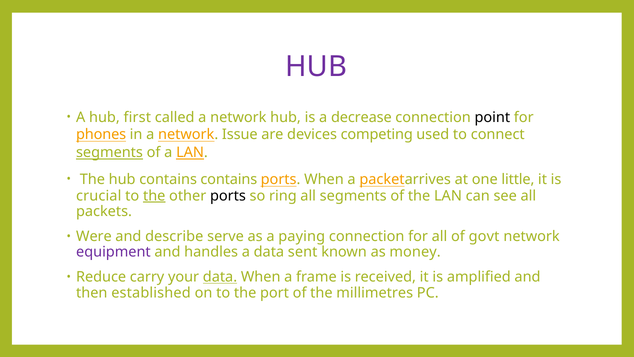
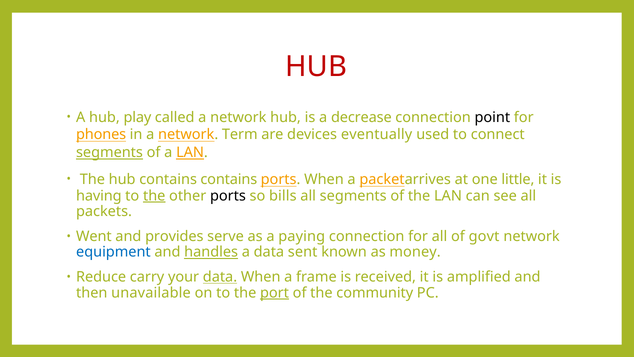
HUB colour: purple -> red (316, 67)
first: first -> play (137, 117)
Issue: Issue -> Term (240, 135)
competing: competing -> eventually (377, 135)
crucial: crucial -> having (99, 196)
ring: ring -> bills (283, 196)
Were: Were -> Went (94, 236)
describe: describe -> provides (174, 236)
equipment colour: purple -> blue (113, 252)
handles underline: none -> present (211, 252)
established: established -> unavailable (151, 292)
port underline: none -> present (275, 292)
millimetres: millimetres -> community (375, 292)
